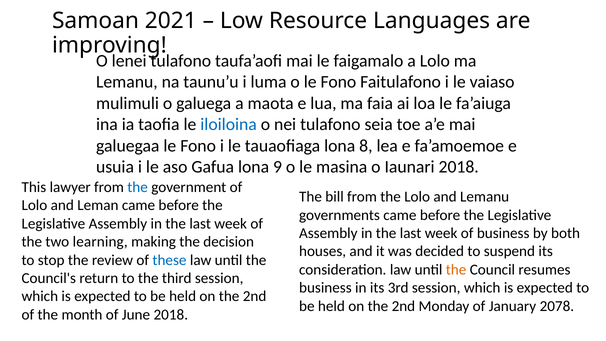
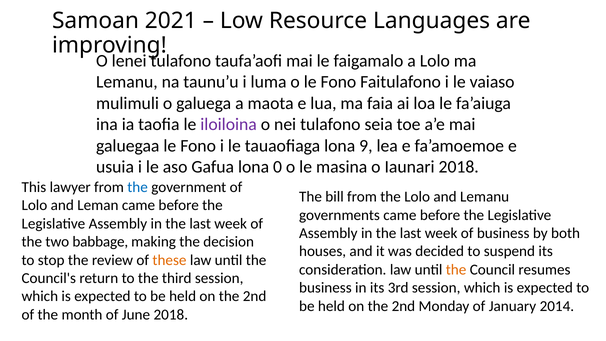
iloiloina colour: blue -> purple (229, 125)
8: 8 -> 9 (366, 146)
9: 9 -> 0 (278, 167)
learning: learning -> babbage (100, 242)
these colour: blue -> orange (169, 260)
2078: 2078 -> 2014 (557, 306)
